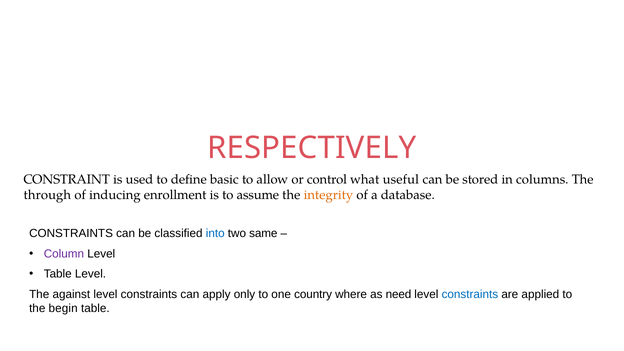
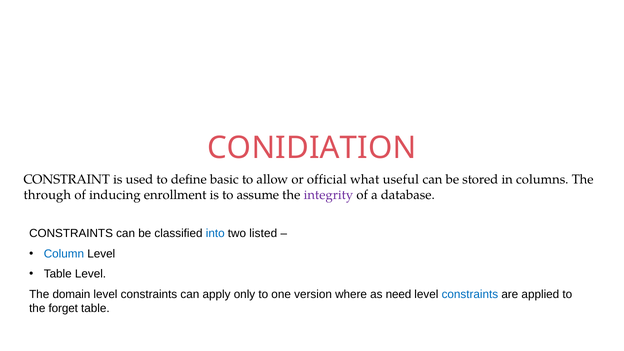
RESPECTIVELY: RESPECTIVELY -> CONIDIATION (312, 148)
control: control -> official (327, 179)
integrity colour: orange -> purple (328, 195)
same: same -> listed (263, 234)
Column colour: purple -> blue (64, 254)
against: against -> domain (71, 294)
country: country -> version (313, 294)
begin: begin -> forget (63, 308)
